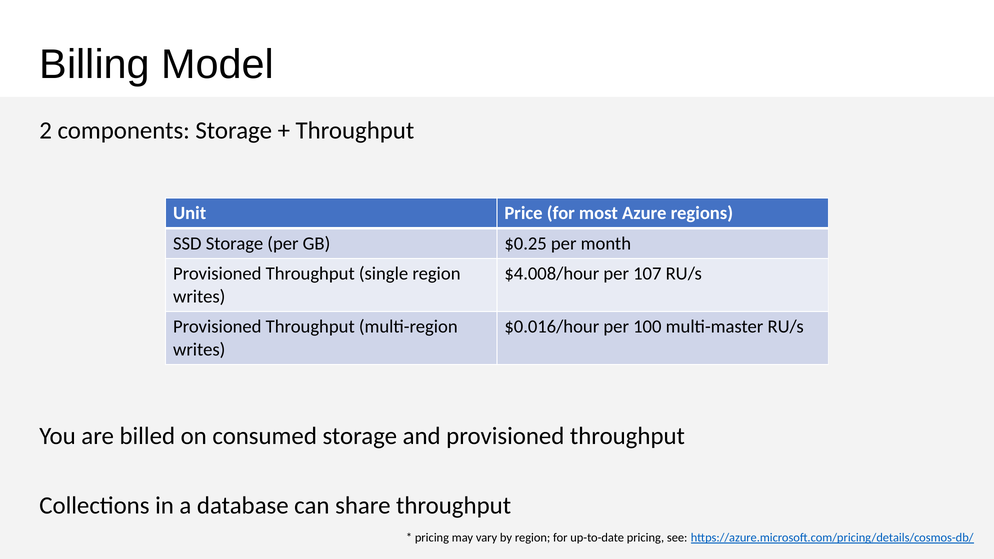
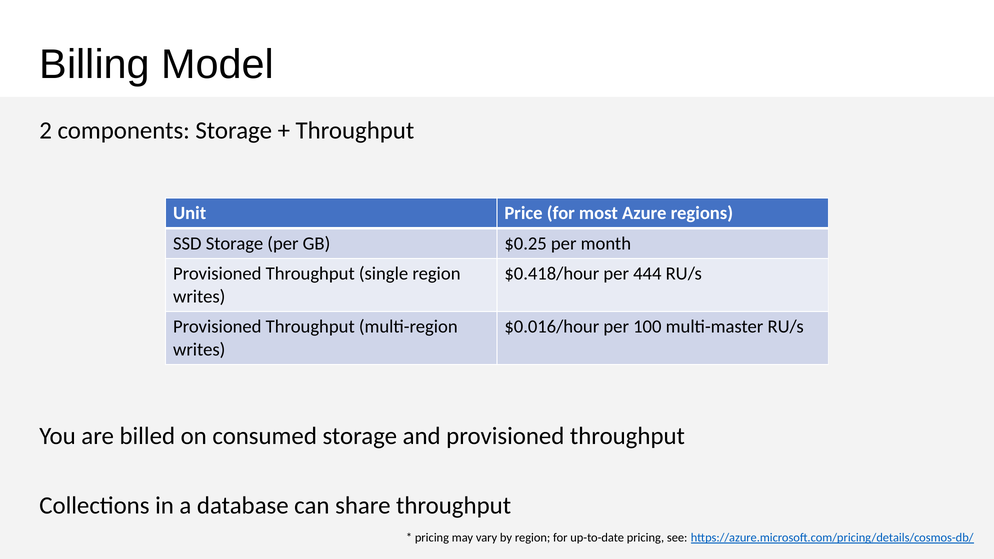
$4.008/hour: $4.008/hour -> $0.418/hour (552, 274)
107: 107 -> 444 (647, 274)
